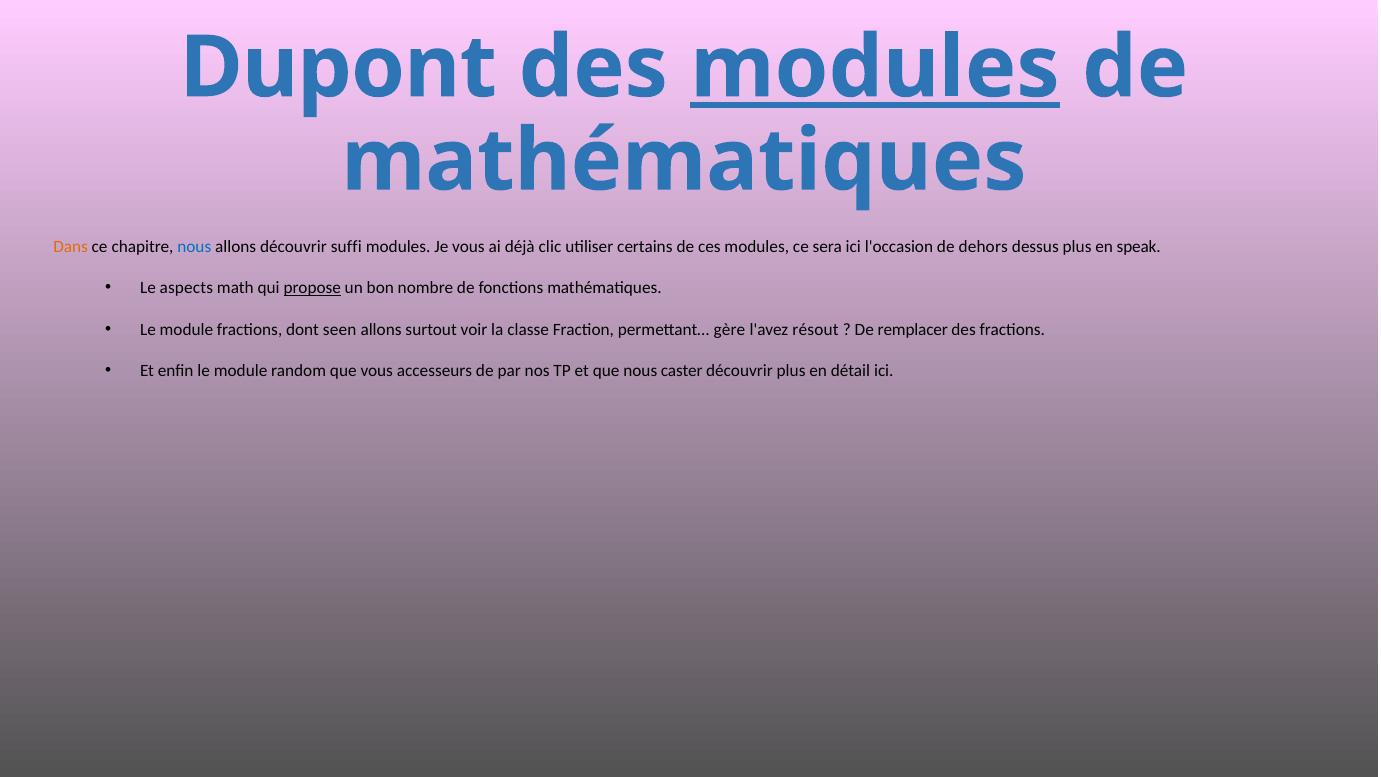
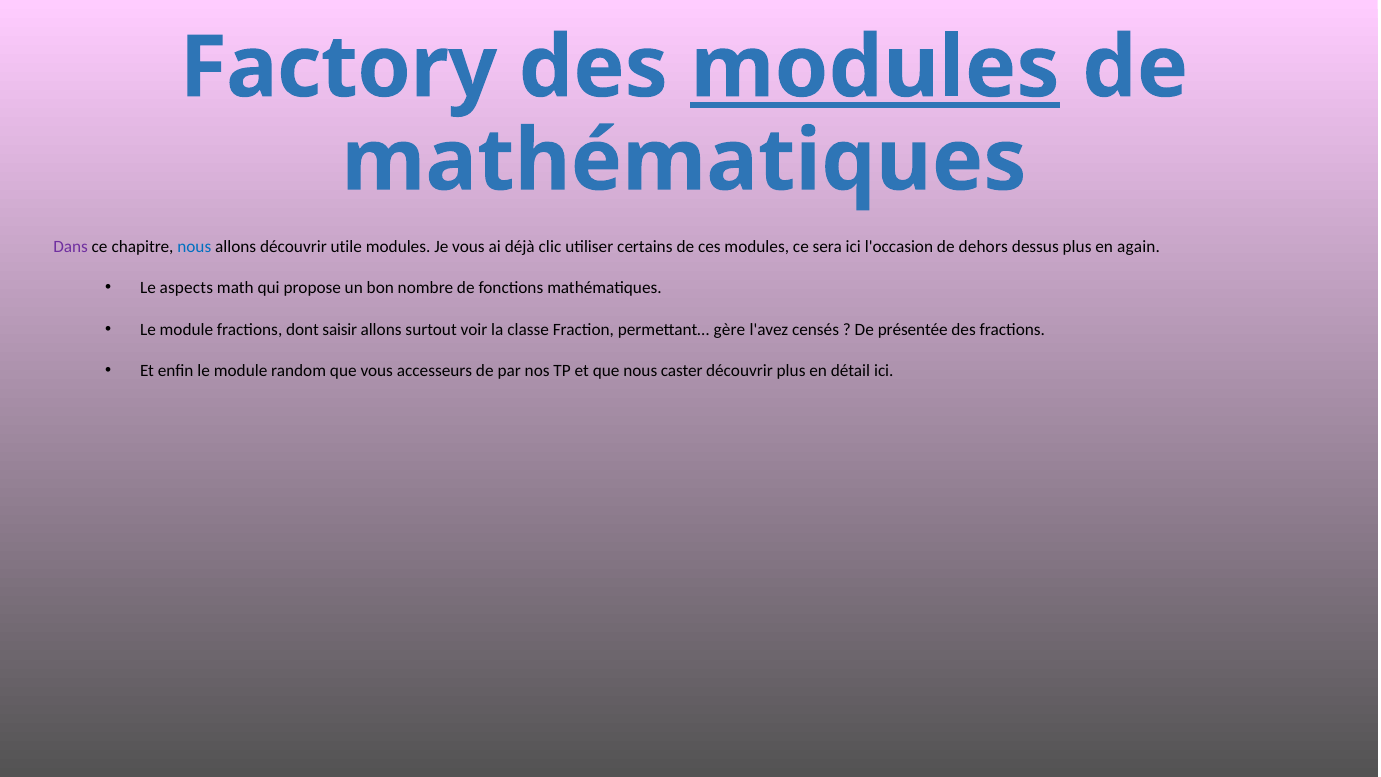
Dupont: Dupont -> Factory (338, 68)
Dans colour: orange -> purple (71, 247)
suffi: suffi -> utile (346, 247)
speak: speak -> again (1139, 247)
propose underline: present -> none (312, 288)
seen: seen -> saisir (340, 329)
résout: résout -> censés (816, 329)
remplacer: remplacer -> présentée (913, 329)
